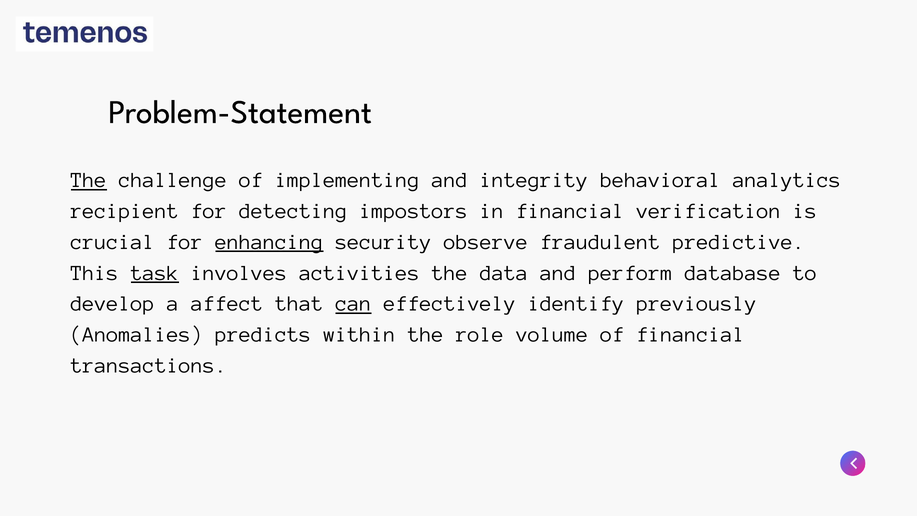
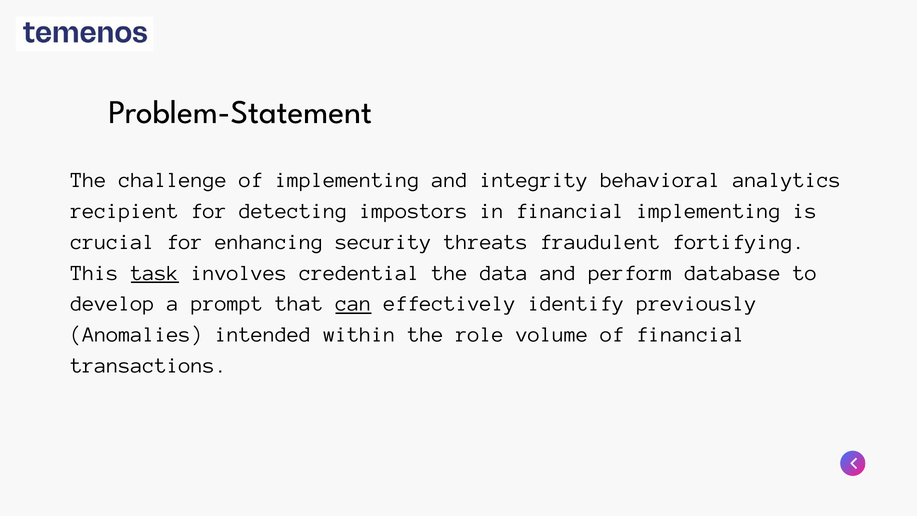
The underline: present -> none (89, 180)
financial verification: verification -> implementing (709, 211)
enhancing underline: present -> none (269, 242)
observe: observe -> threats (486, 242)
predictive: predictive -> fortifying (739, 242)
activities: activities -> credential (360, 273)
affect: affect -> prompt (227, 304)
predicts: predicts -> intended (263, 334)
